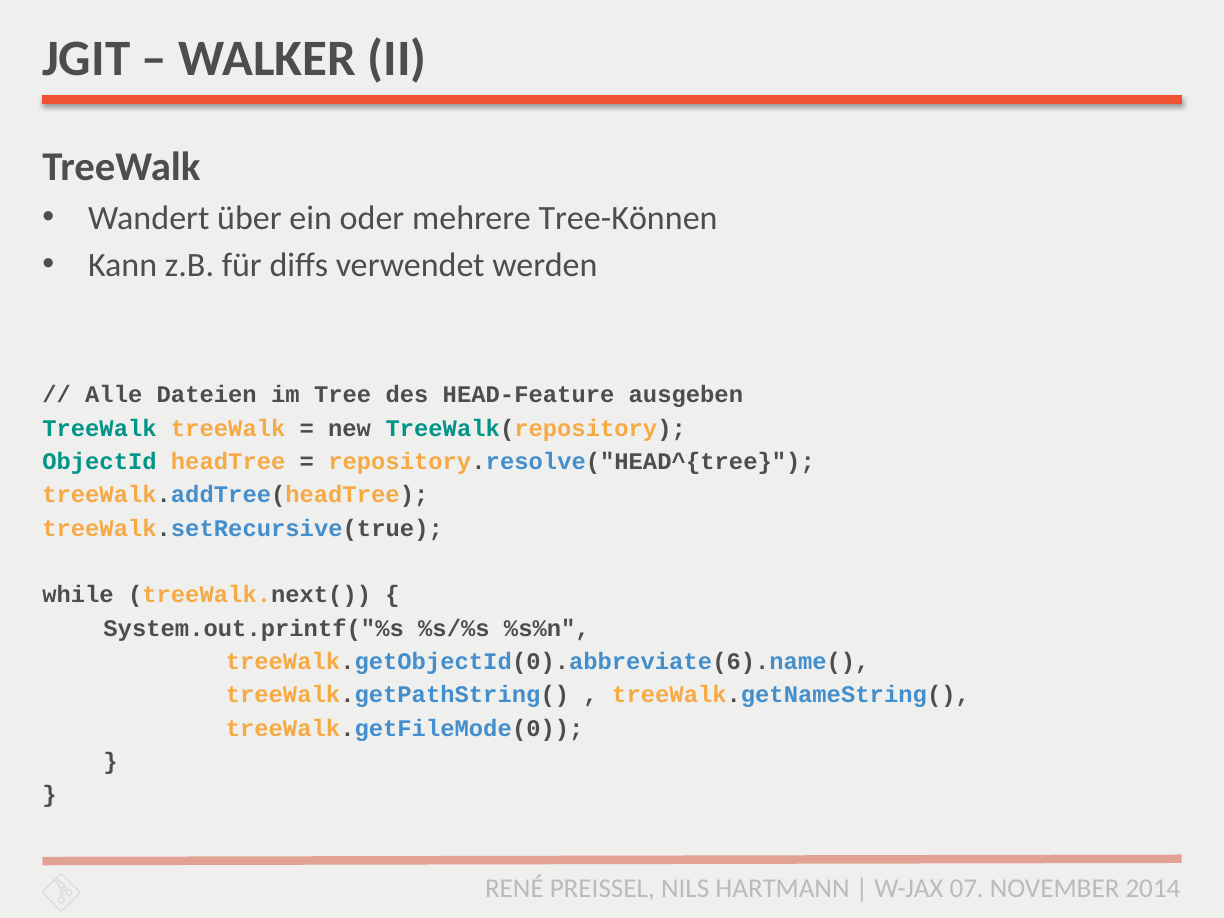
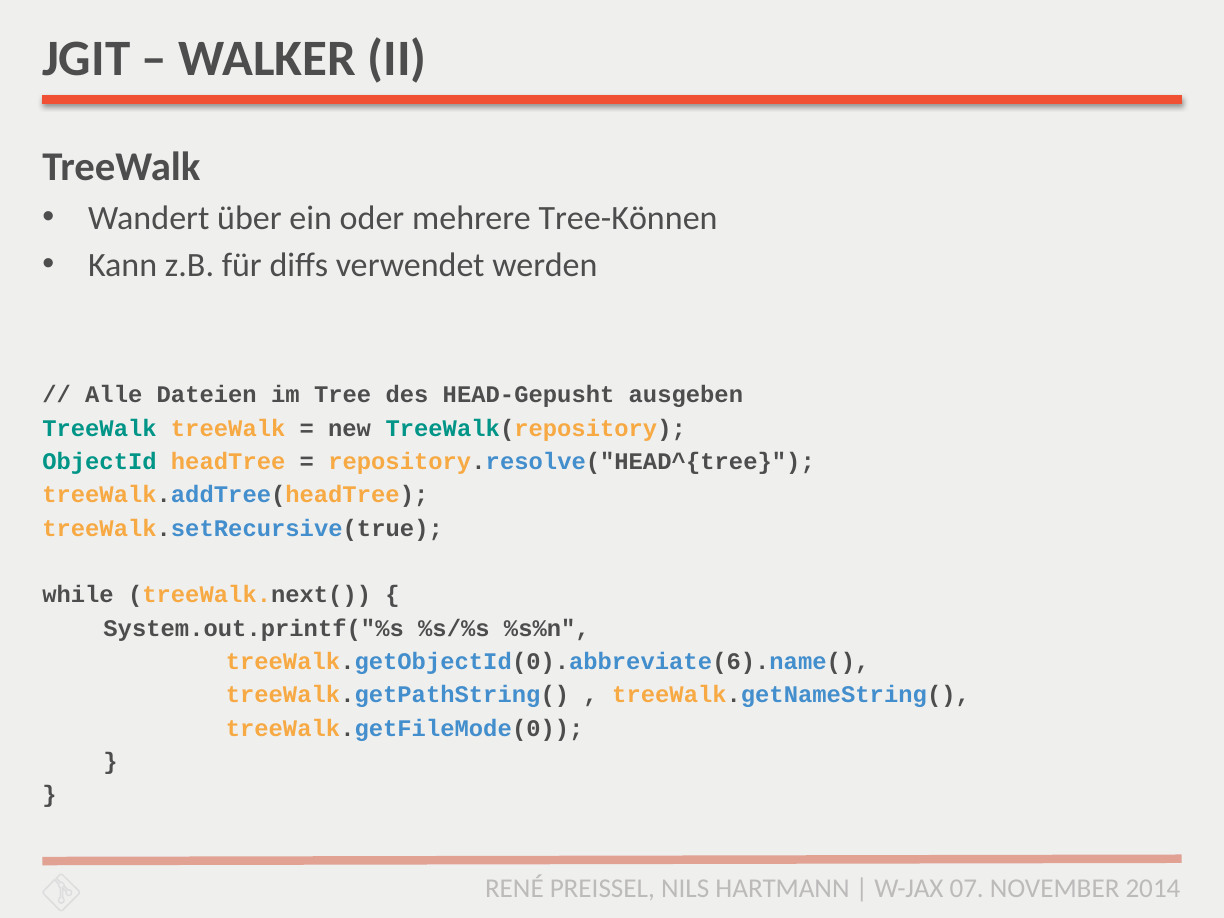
HEAD-Feature: HEAD-Feature -> HEAD-Gepusht (529, 395)
